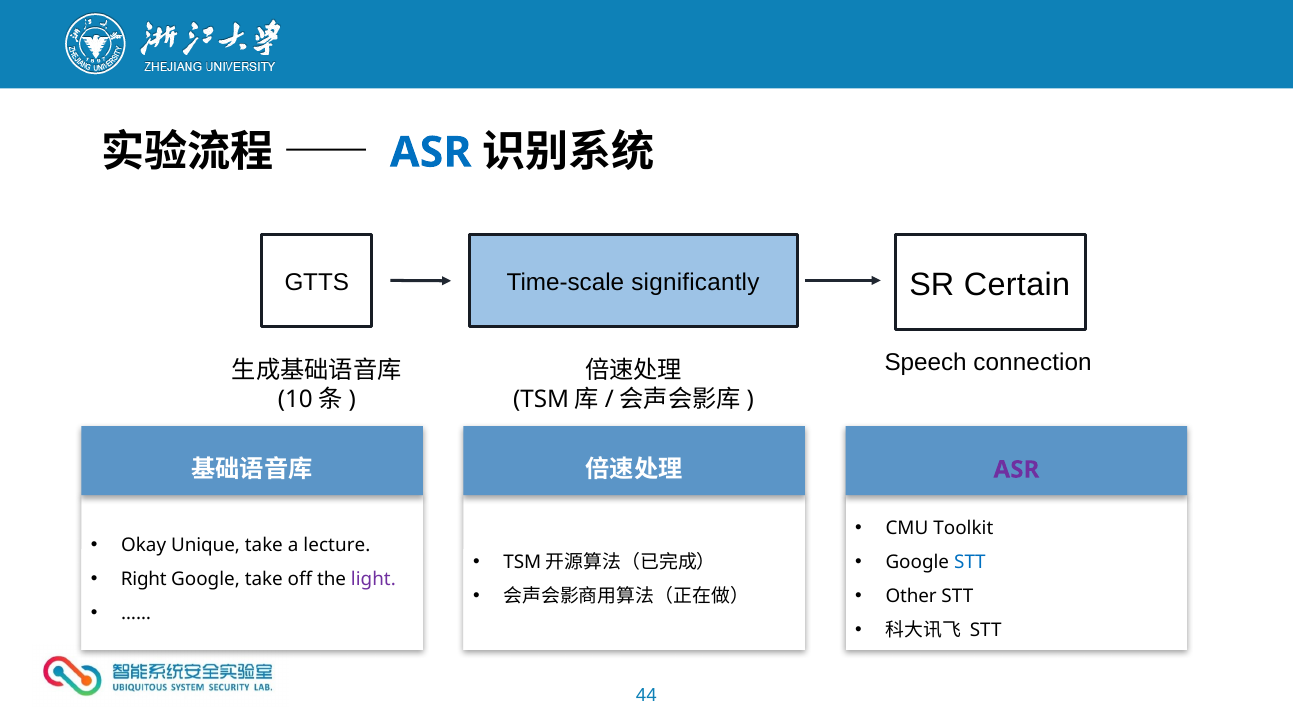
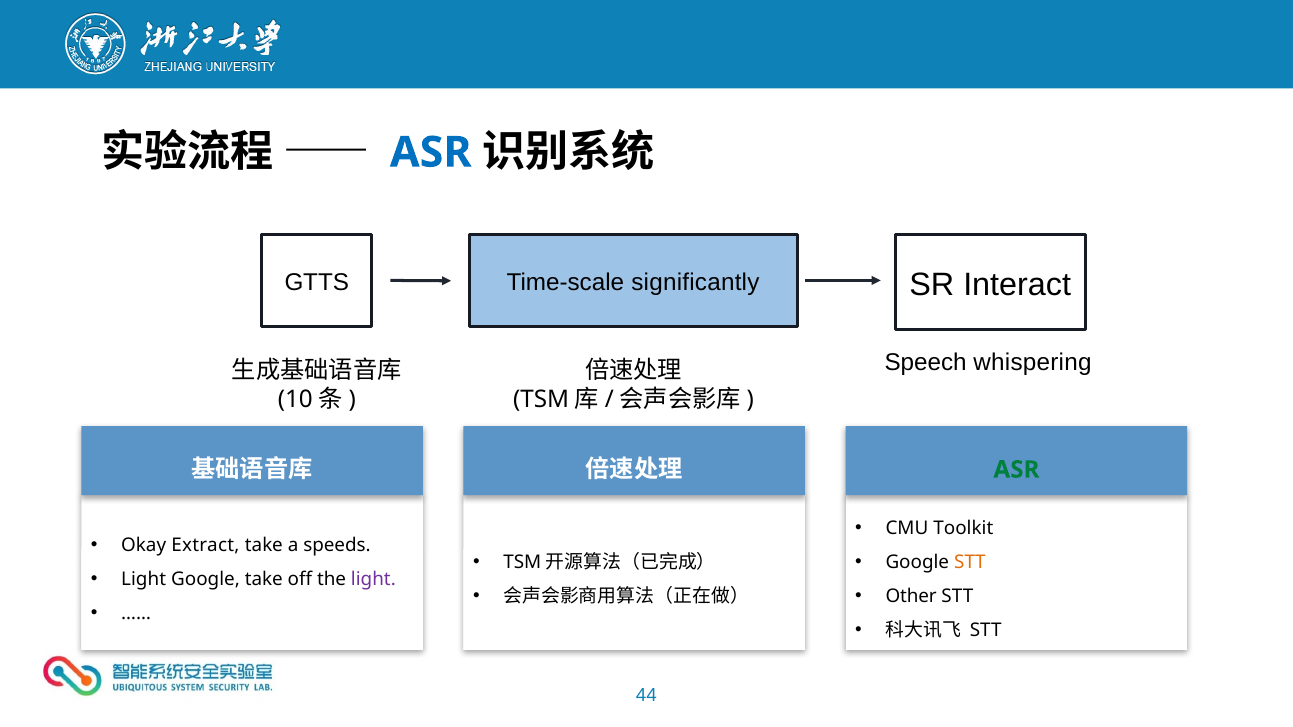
Certain: Certain -> Interact (1017, 284)
connection: connection -> whispering (1032, 362)
ASR colour: purple -> green (1016, 470)
Unique: Unique -> Extract (205, 546)
lecture: lecture -> speeds (337, 546)
STT colour: blue -> orange (970, 563)
Right: Right -> Light (144, 580)
